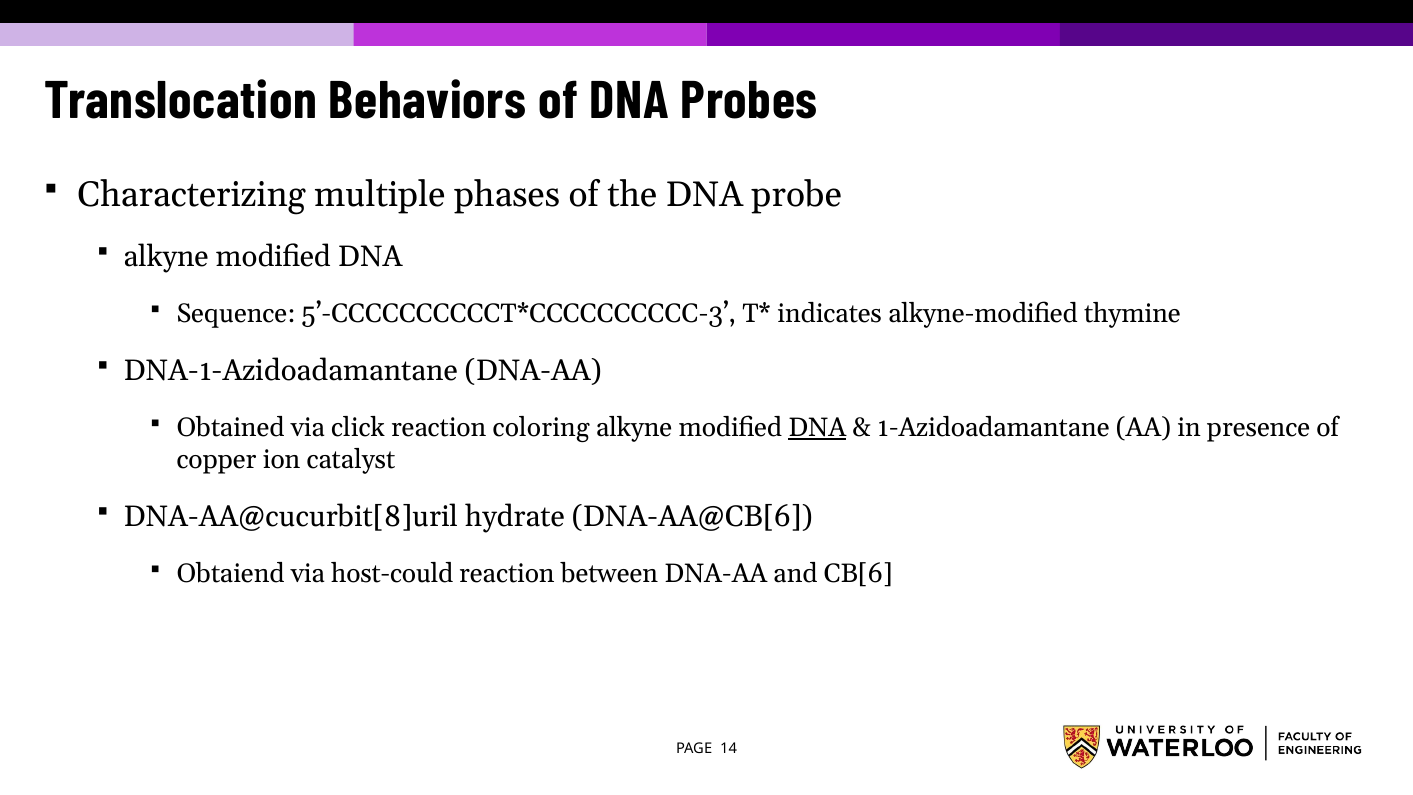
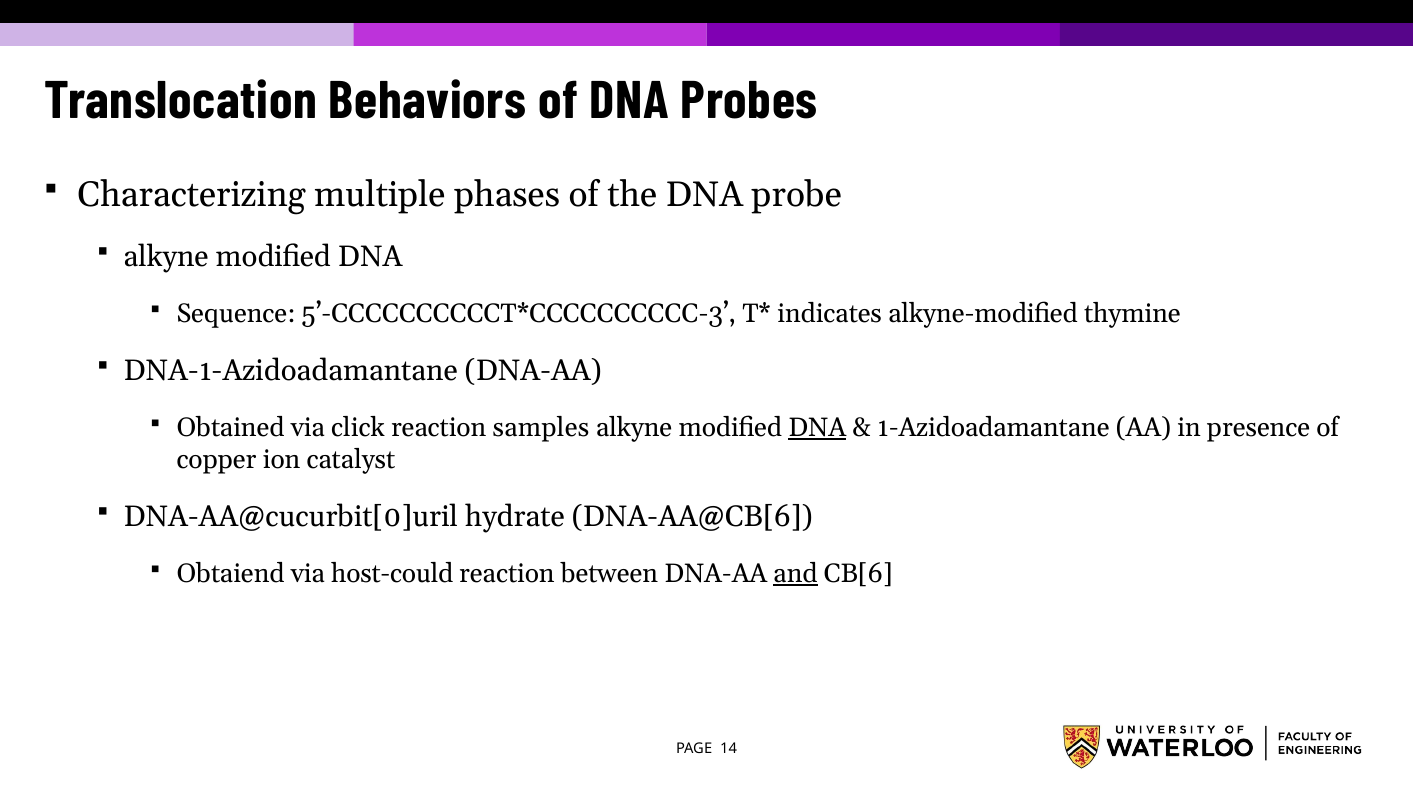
coloring: coloring -> samples (541, 428)
DNA-AA@cucurbit[8]uril: DNA-AA@cucurbit[8]uril -> DNA-AA@cucurbit[0]uril (291, 517)
and underline: none -> present (796, 574)
